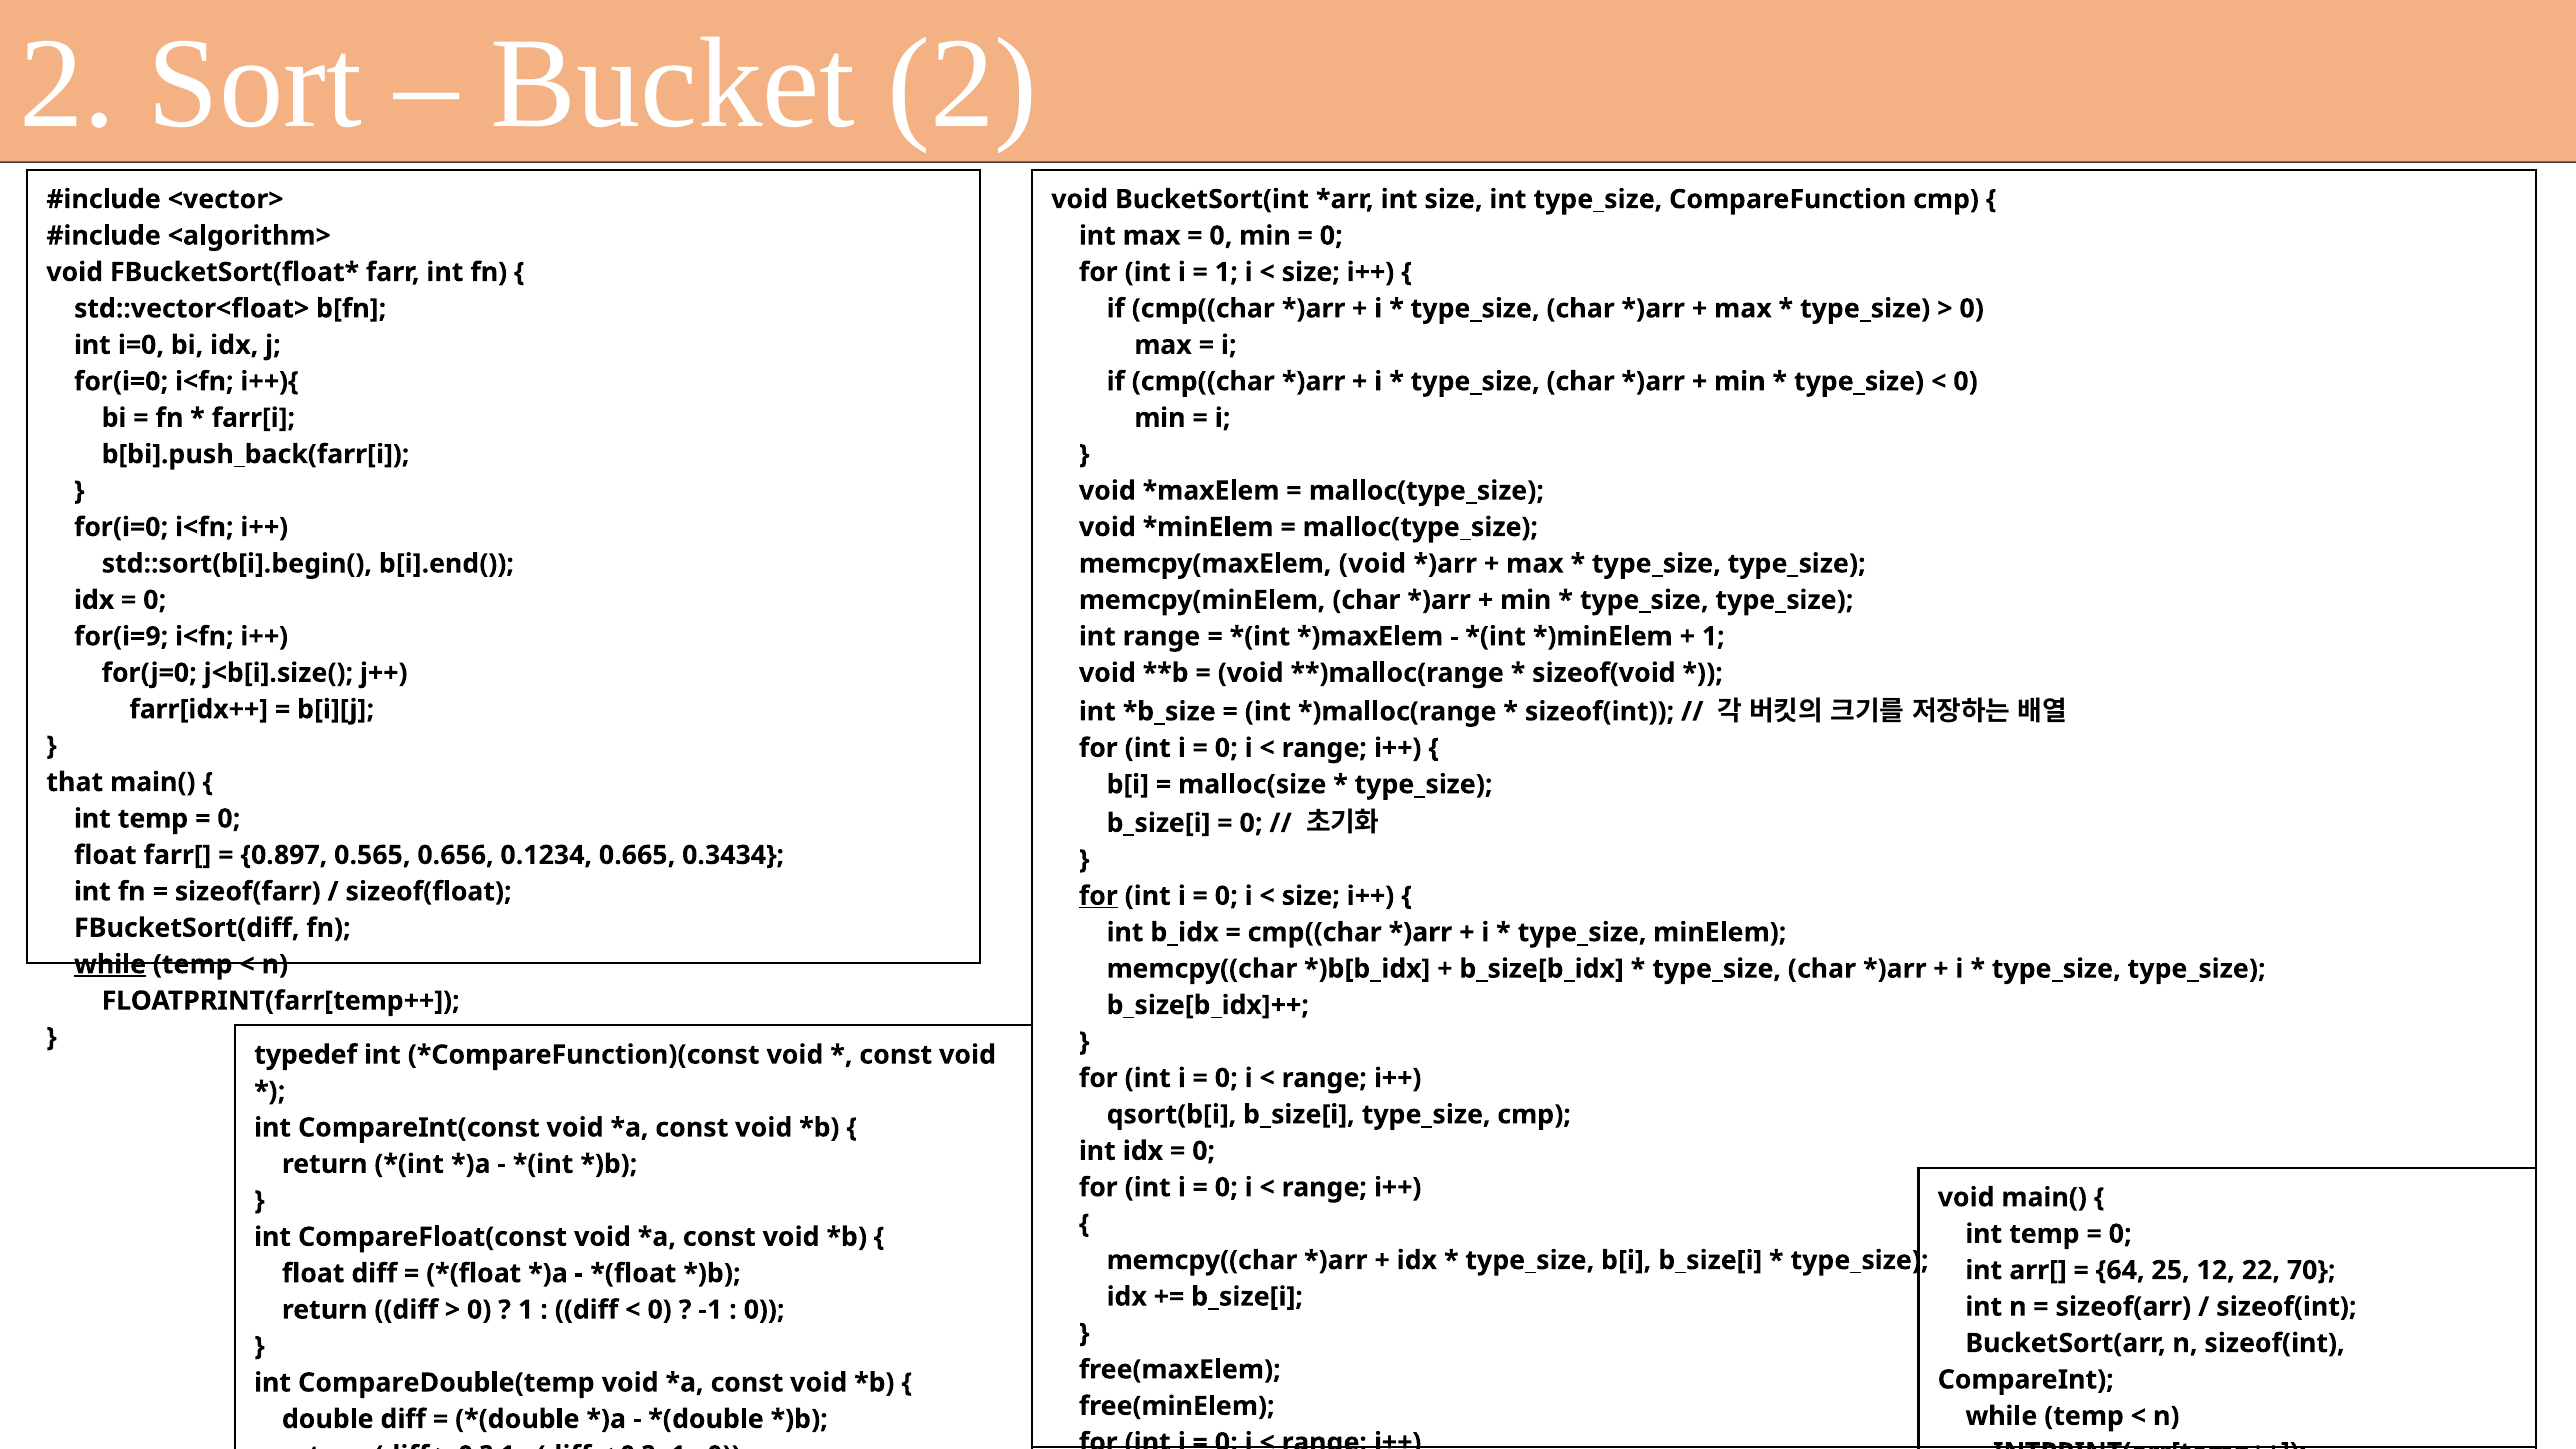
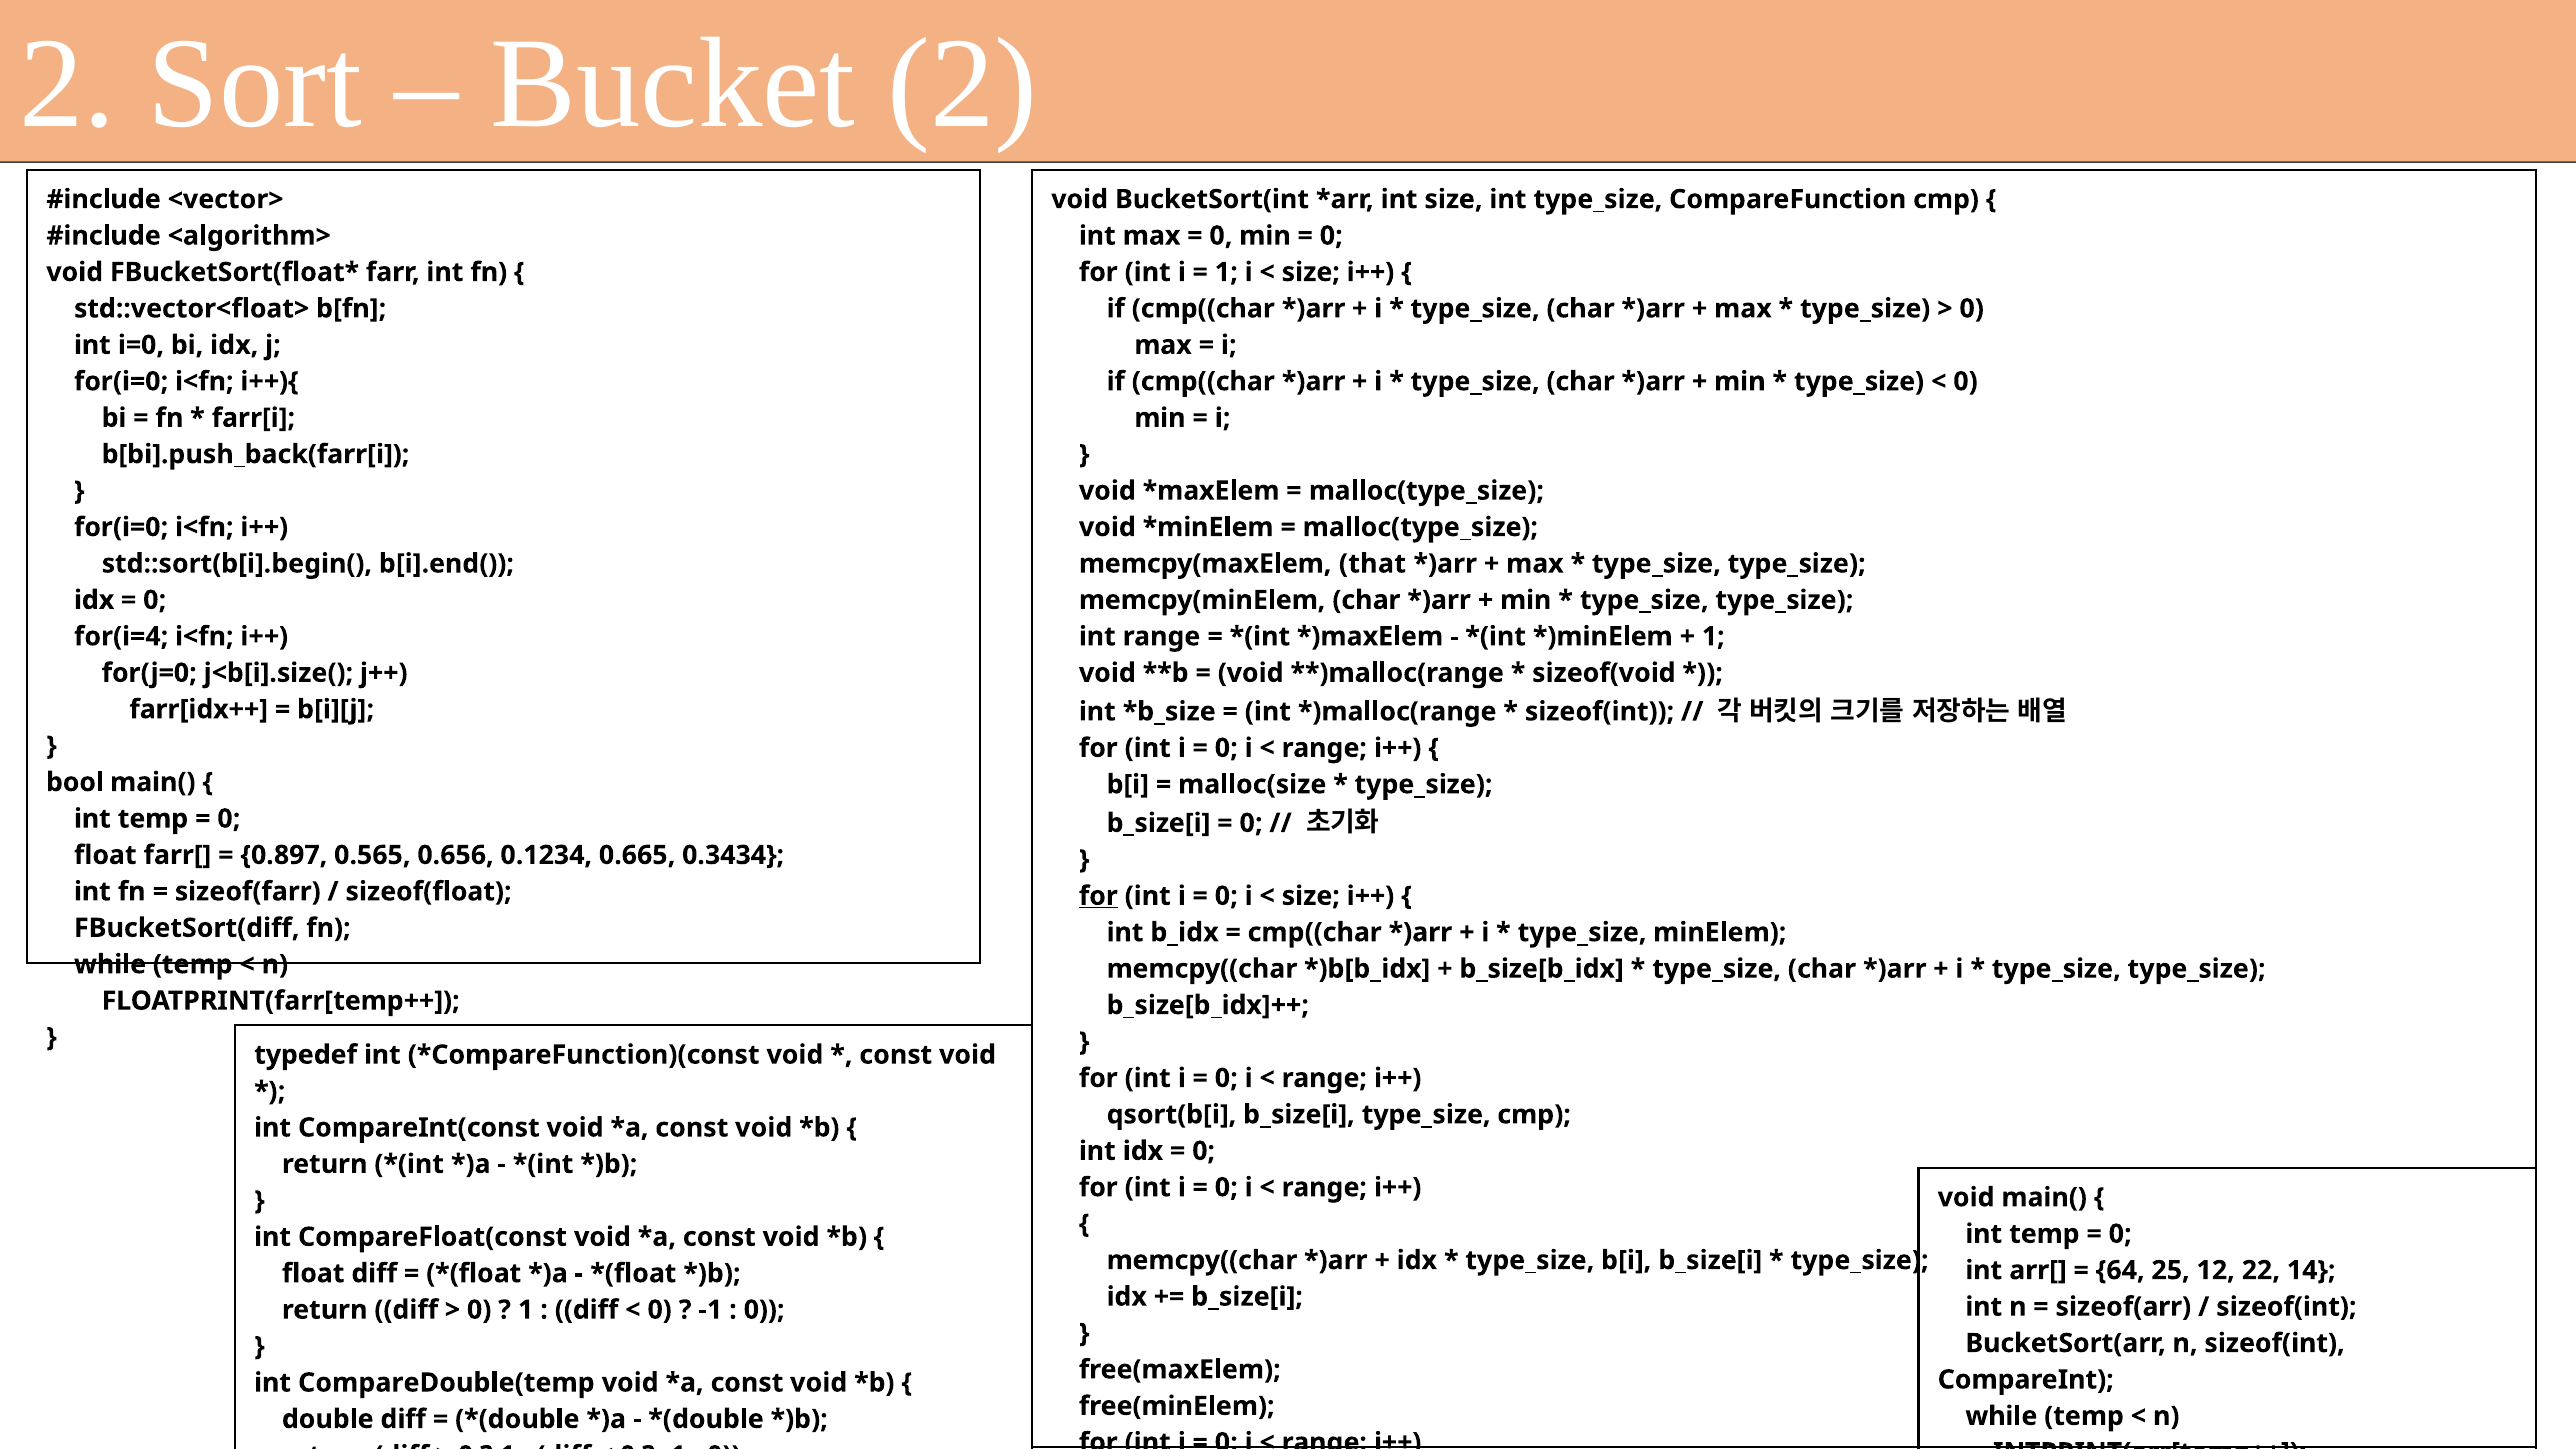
memcpy(maxElem void: void -> that (1372, 564)
for(i=9: for(i=9 -> for(i=4 (121, 637)
that: that -> bool (75, 782)
while underline: present -> none (110, 964)
70: 70 -> 14 (2311, 1270)
